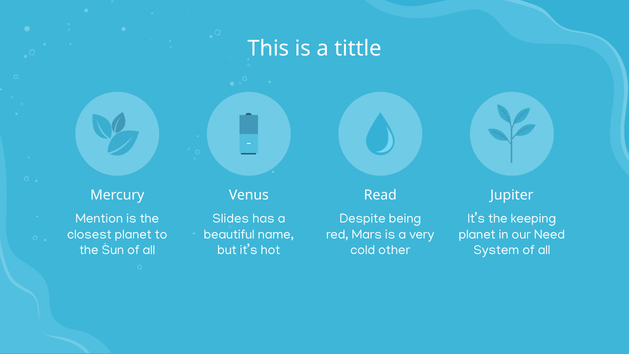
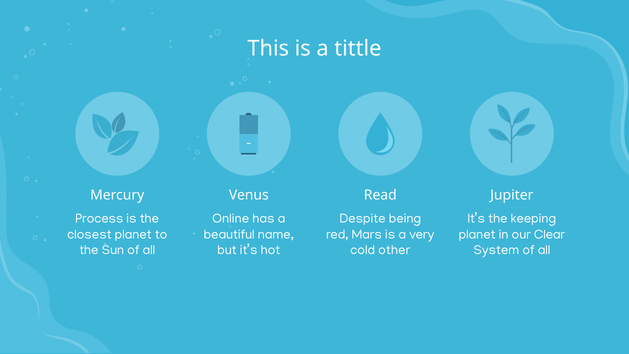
Mention: Mention -> Process (99, 219)
Slides: Slides -> Online (231, 219)
Need: Need -> Clear (550, 234)
